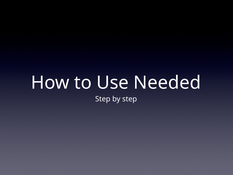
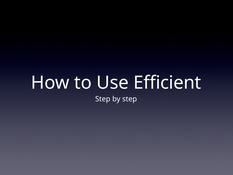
Needed: Needed -> Efficient (167, 83)
